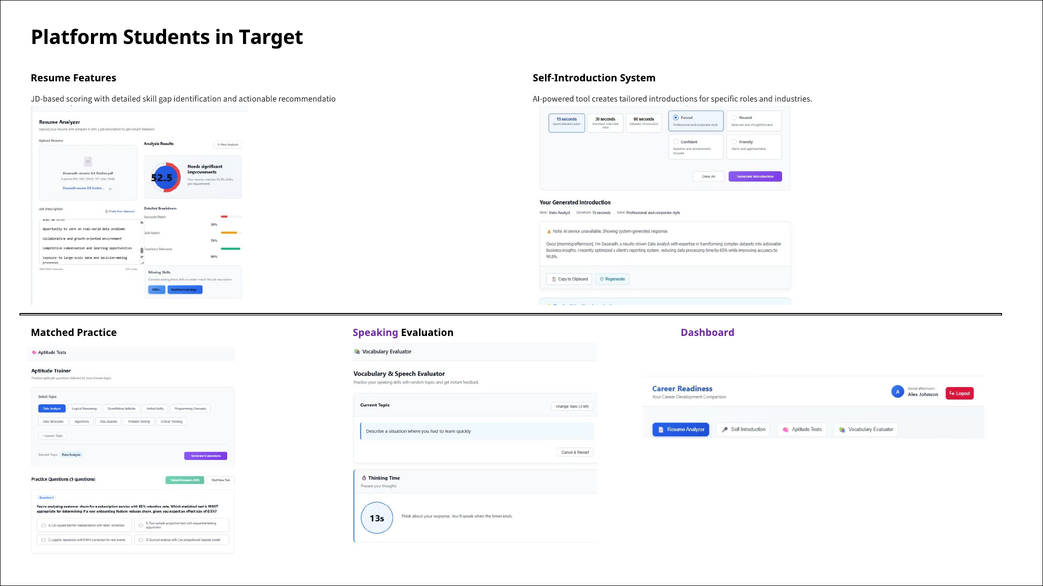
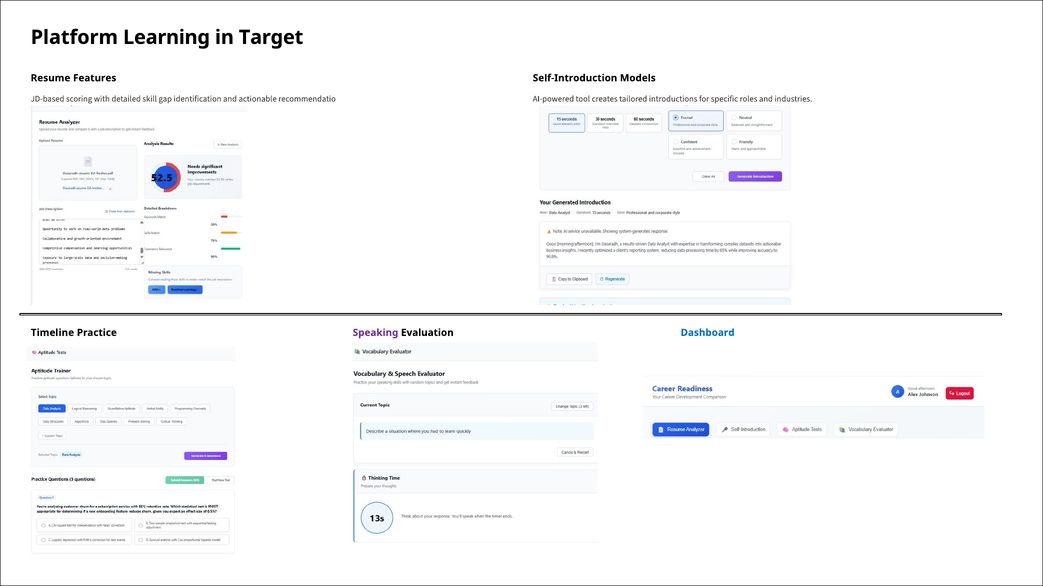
Students: Students -> Learning (167, 37)
System: System -> Models (638, 78)
Matched: Matched -> Timeline (52, 333)
Dashboard colour: purple -> blue (708, 333)
